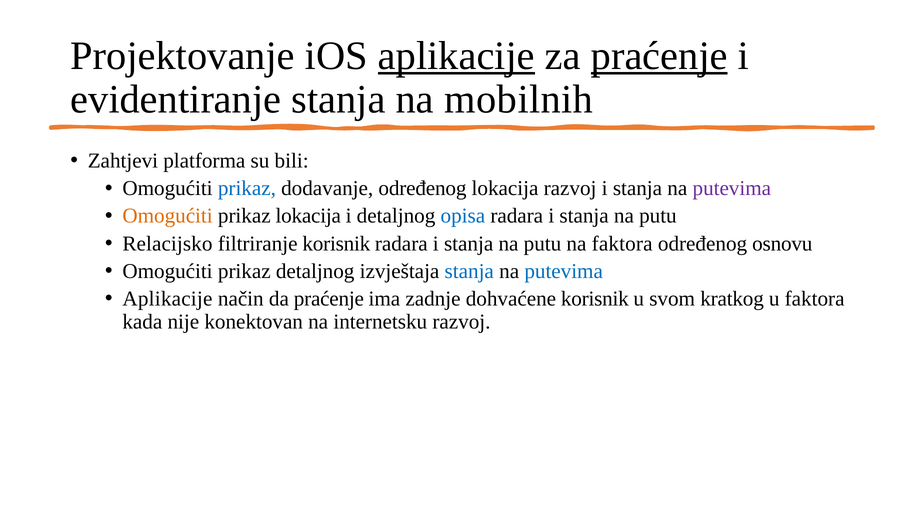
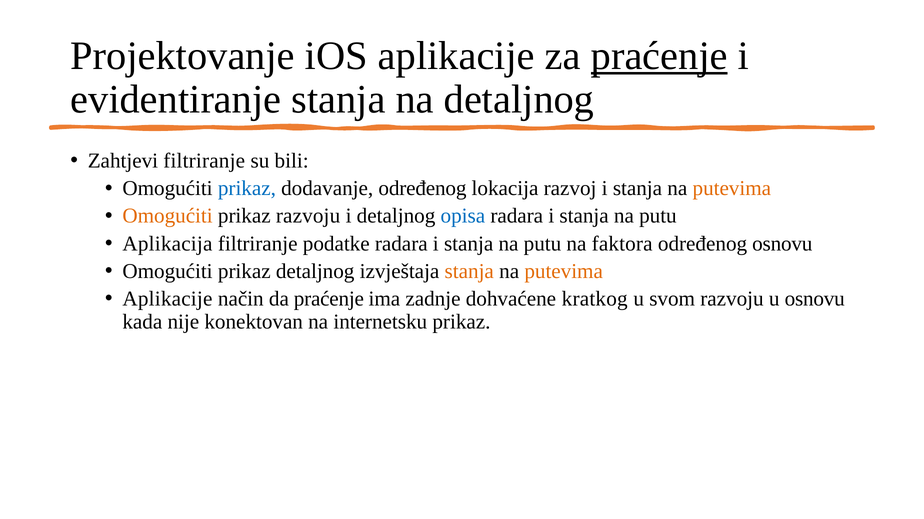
aplikacije underline: present -> none (456, 56)
na mobilnih: mobilnih -> detaljnog (519, 99)
Zahtjevi platforma: platforma -> filtriranje (204, 161)
putevima colour: purple -> orange (732, 189)
prikaz lokacija: lokacija -> razvoju (308, 216)
Relacijsko: Relacijsko -> Aplikacija (167, 244)
filtriranje korisnik: korisnik -> podatke (336, 244)
stanja colour: blue -> orange (469, 272)
putevima colour: blue -> orange (564, 272)
dohvaćene korisnik: korisnik -> kratkog (595, 299)
svom kratkog: kratkog -> razvoju (732, 299)
u faktora: faktora -> osnovu (815, 299)
internetsku razvoj: razvoj -> prikaz (461, 322)
